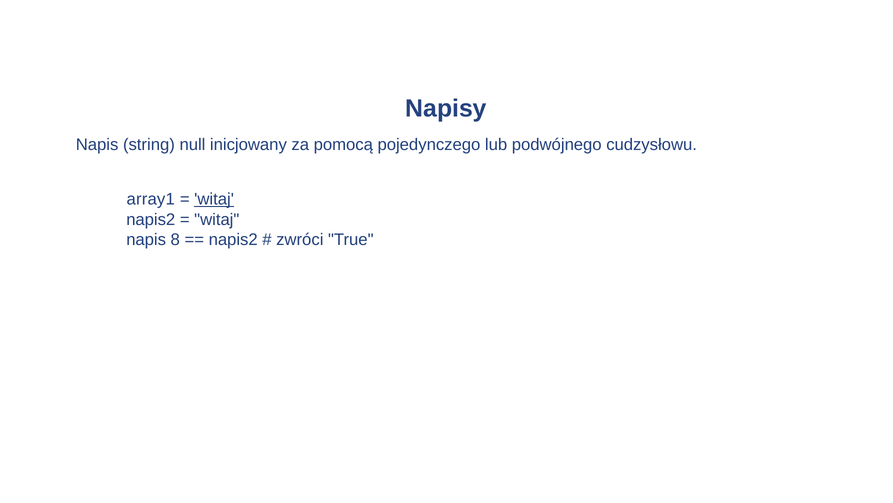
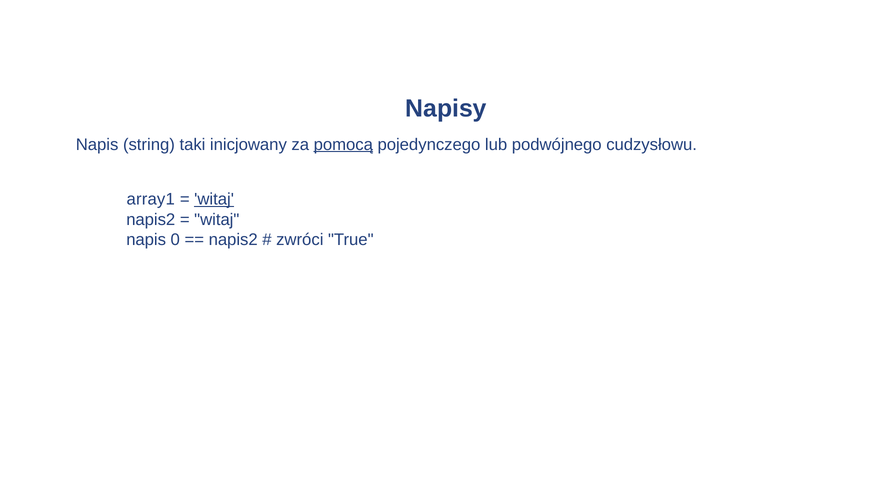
null: null -> taki (192, 144)
pomocą underline: none -> present (343, 144)
8: 8 -> 0 (175, 239)
